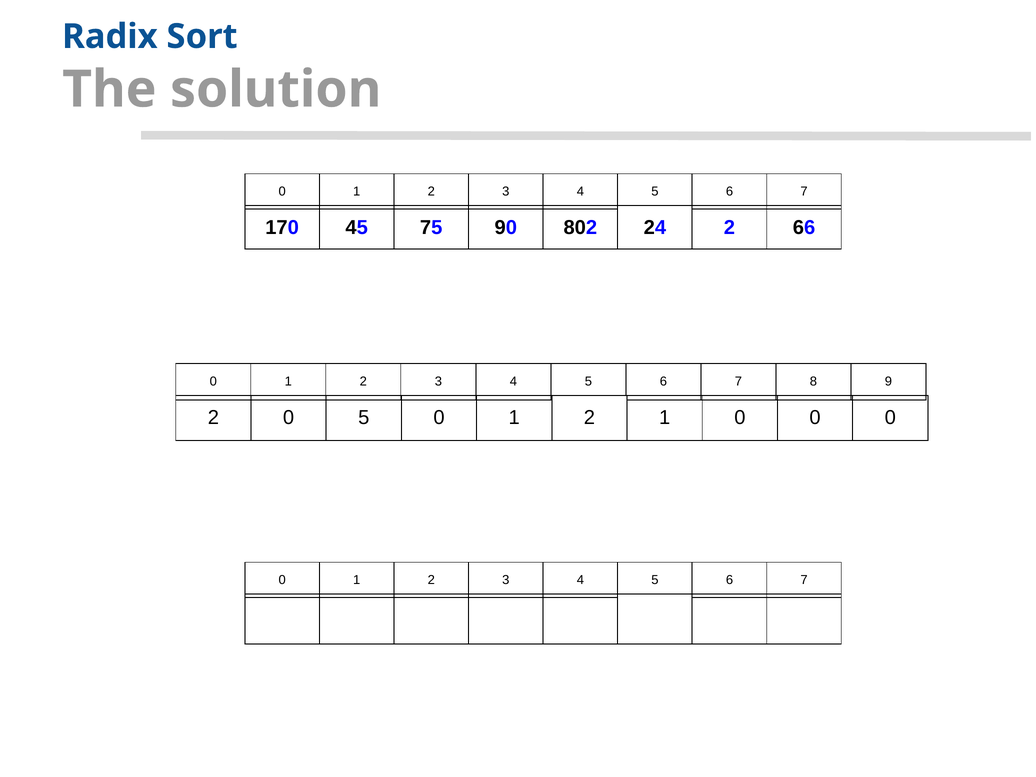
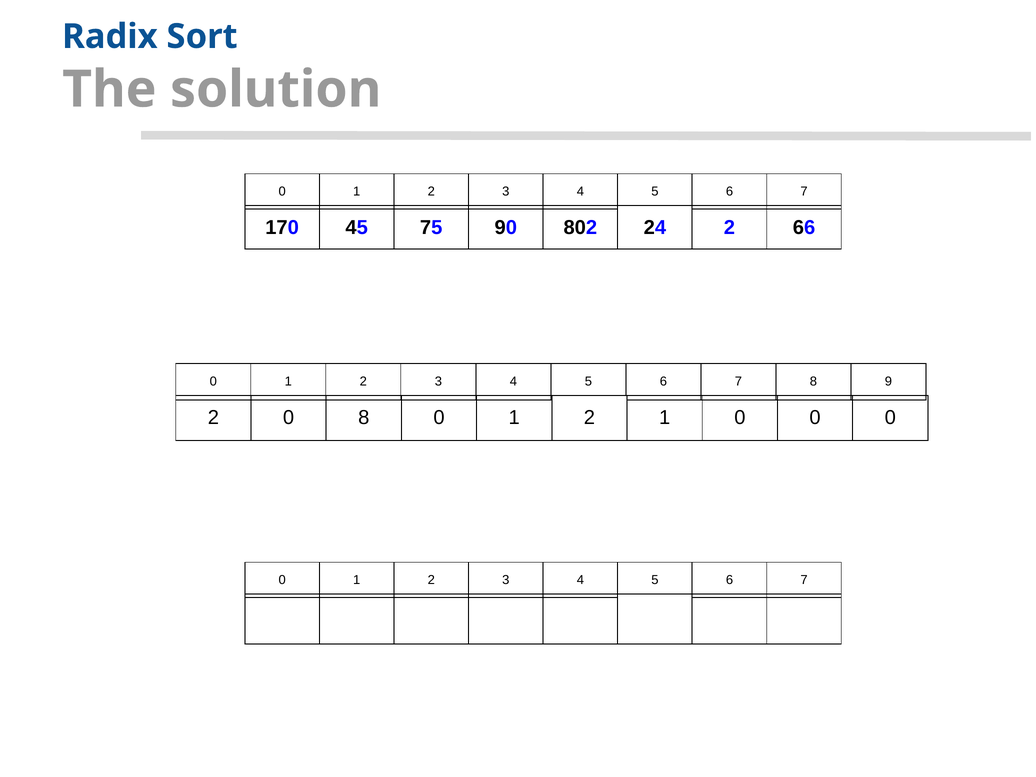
0 5: 5 -> 8 (364, 418)
